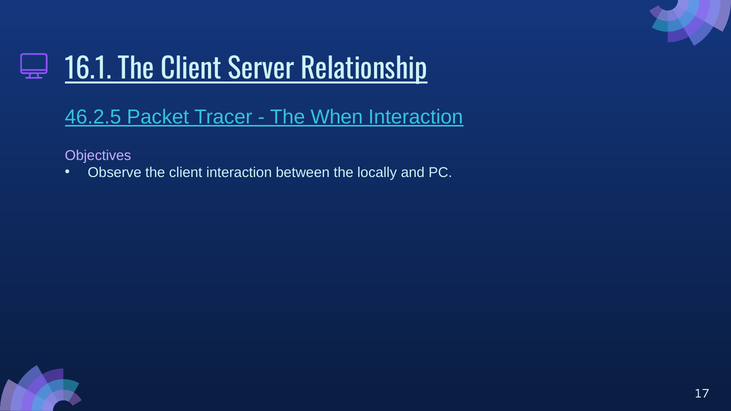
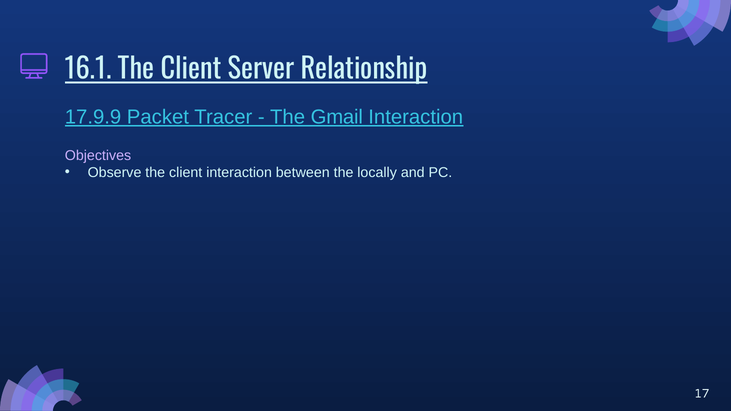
46.2.5: 46.2.5 -> 17.9.9 (93, 117)
When: When -> Gmail (337, 117)
